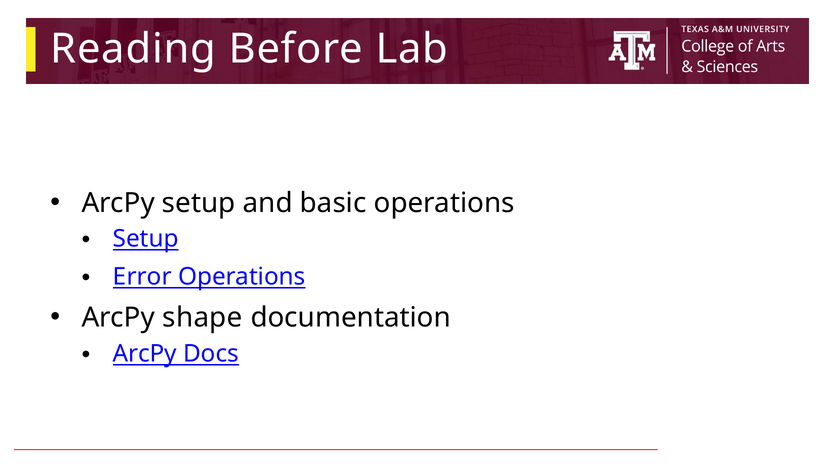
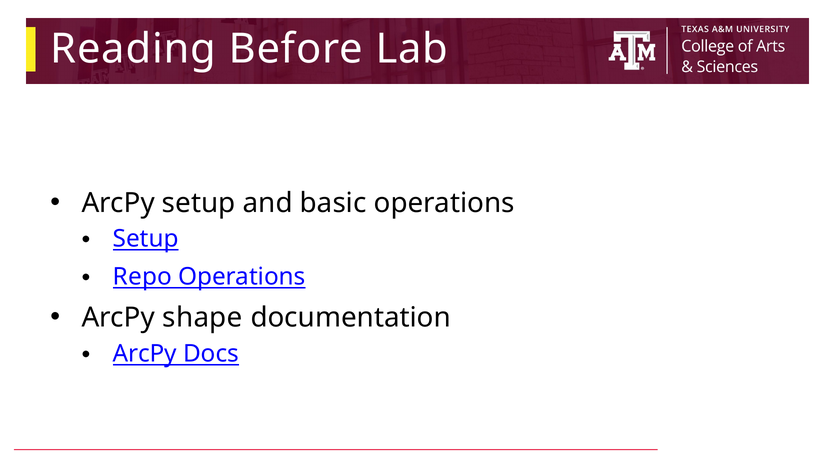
Error: Error -> Repo (142, 277)
